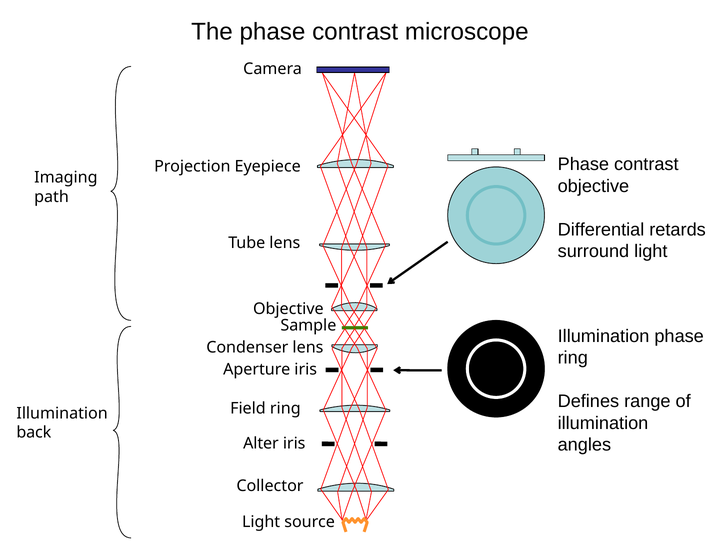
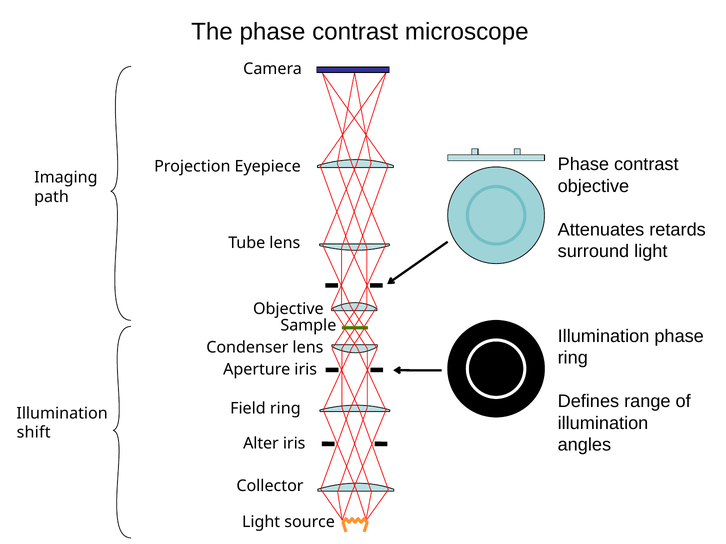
Differential: Differential -> Attenuates (601, 230)
back: back -> shift (34, 433)
